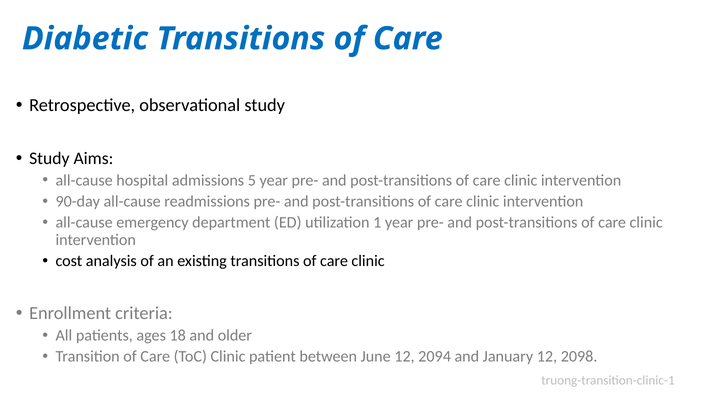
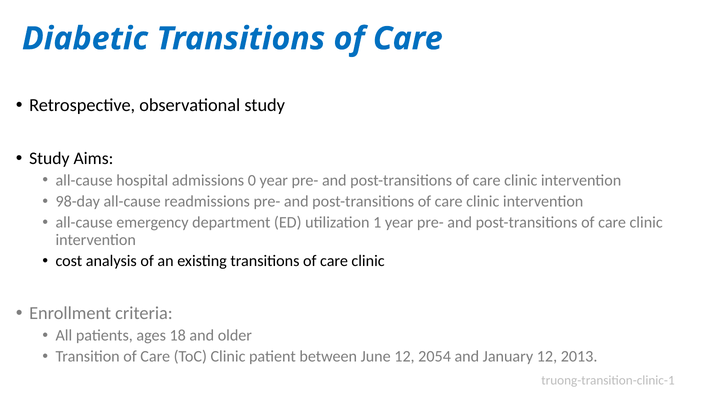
5: 5 -> 0 (252, 180)
90-day: 90-day -> 98-day (78, 201)
2094: 2094 -> 2054 (435, 357)
2098: 2098 -> 2013 (579, 357)
